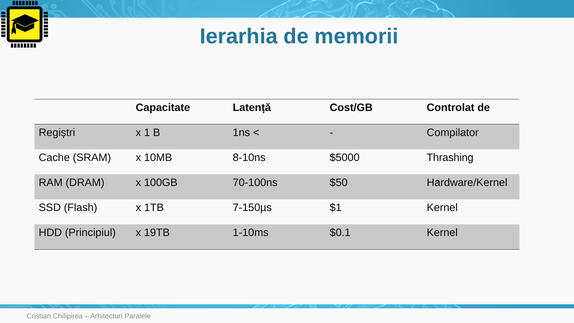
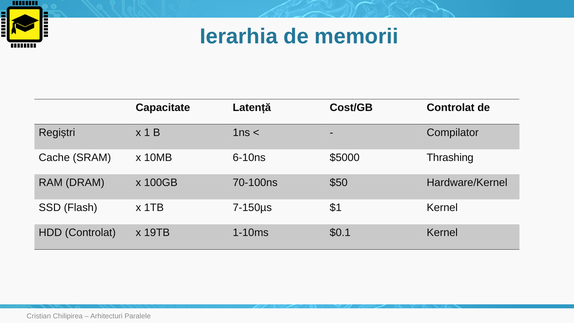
8-10ns: 8-10ns -> 6-10ns (249, 158)
HDD Principiul: Principiul -> Controlat (90, 233)
